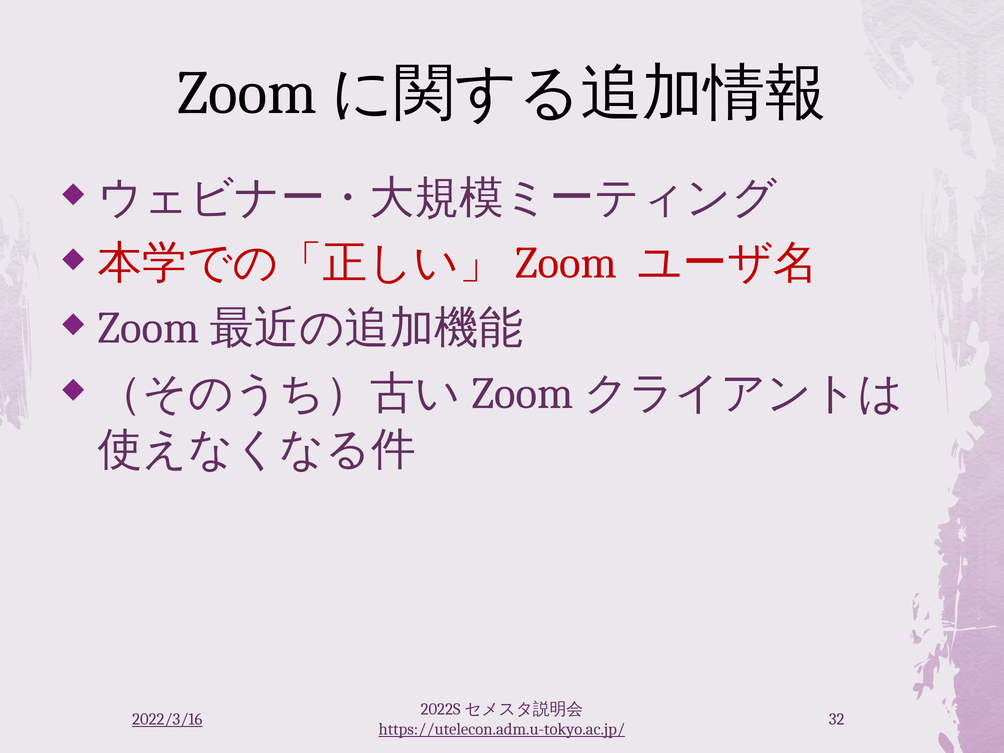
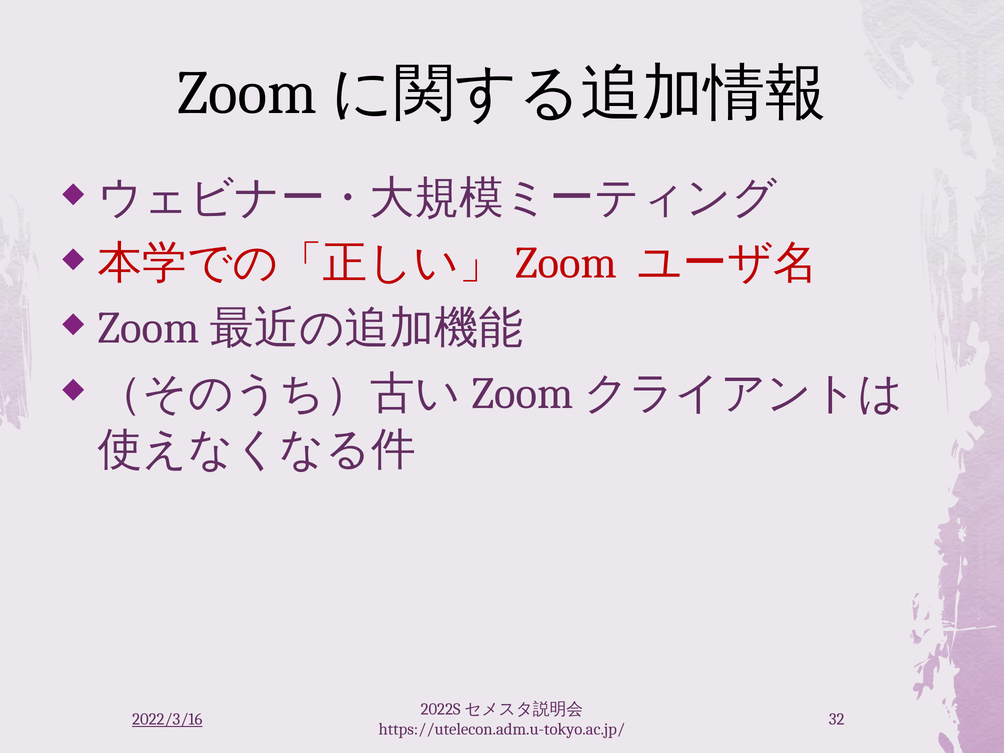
https://utelecon.adm.u-tokyo.ac.jp/ underline: present -> none (502, 729)
